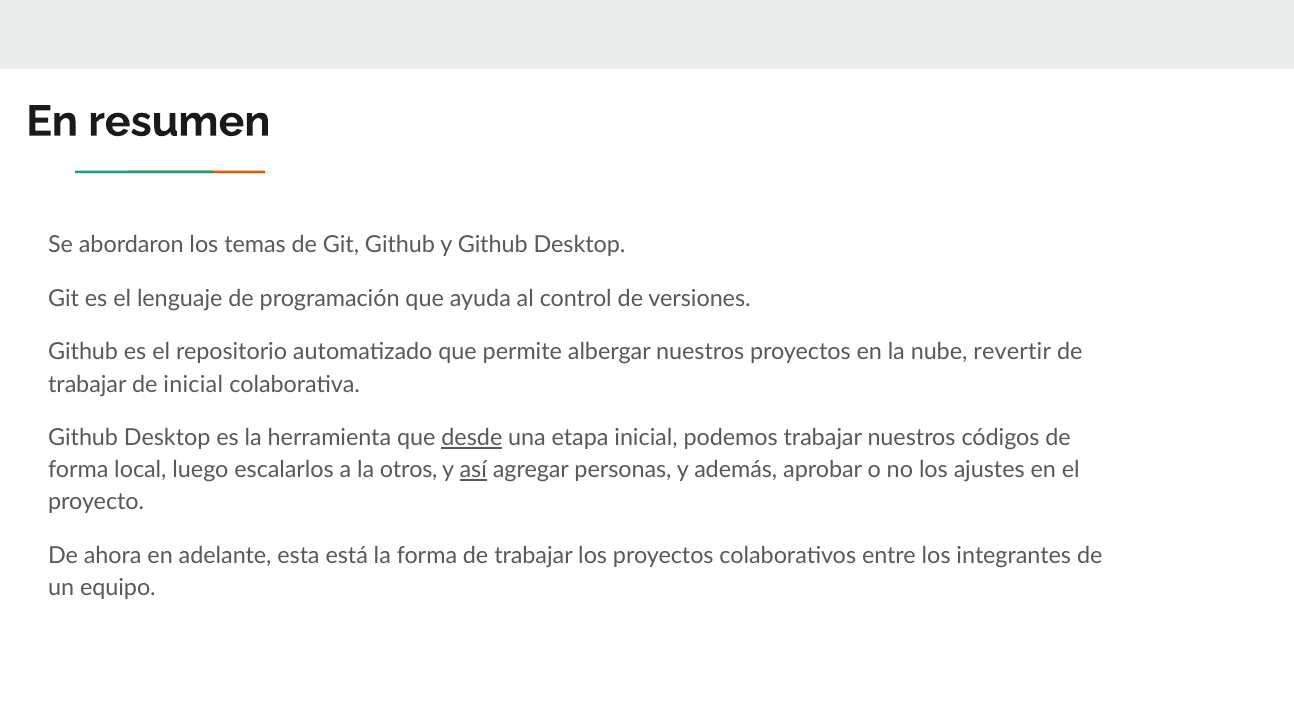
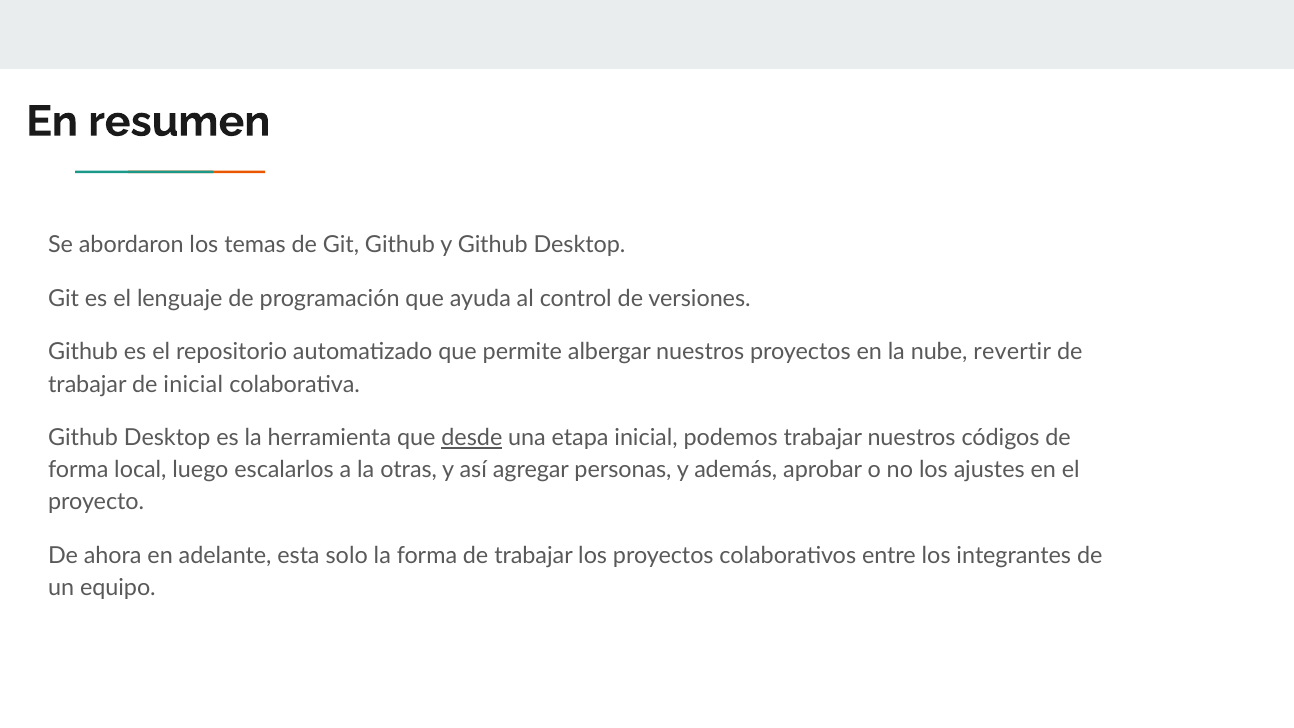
otros: otros -> otras (409, 470)
así underline: present -> none (473, 470)
está: está -> solo (347, 556)
